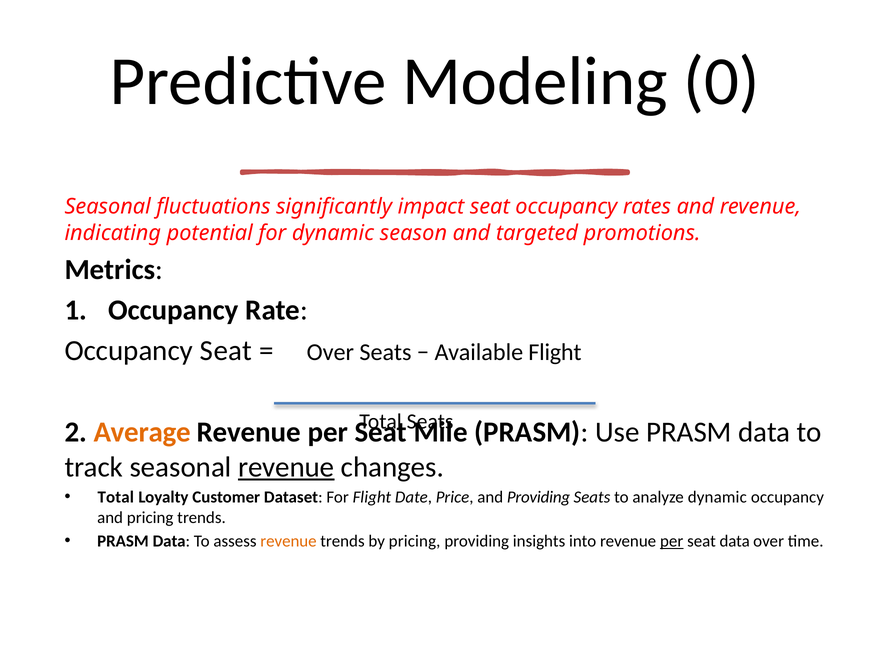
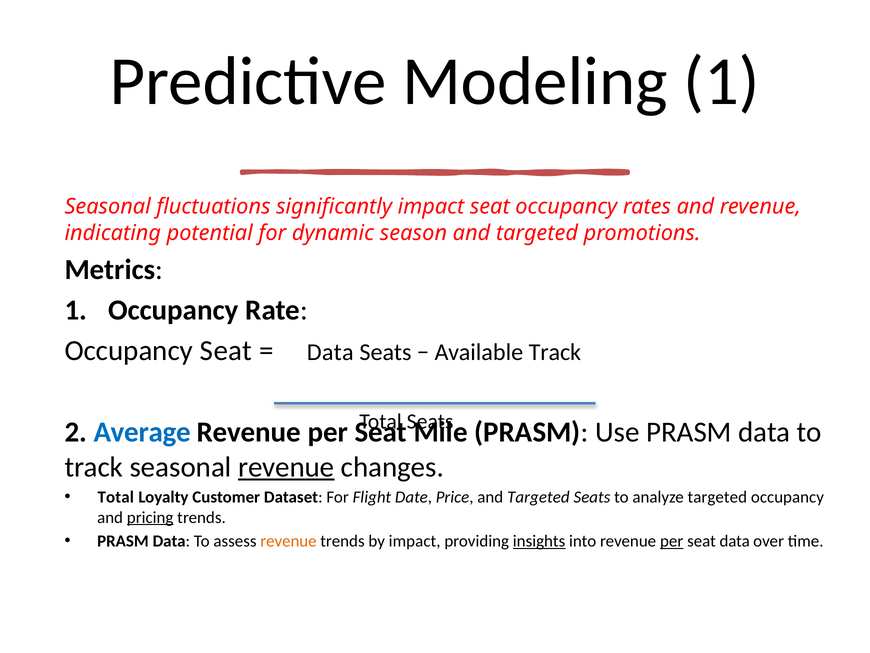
Modeling 0: 0 -> 1 (721, 82)
Over: Over -> Data (330, 352)
Available Flight: Flight -> Track (555, 352)
Average colour: orange -> blue (142, 432)
Price and Providing: Providing -> Targeted (538, 497)
analyze dynamic: dynamic -> targeted (717, 497)
pricing underline: none -> present (150, 517)
by pricing: pricing -> impact (415, 541)
insights underline: none -> present (539, 541)
